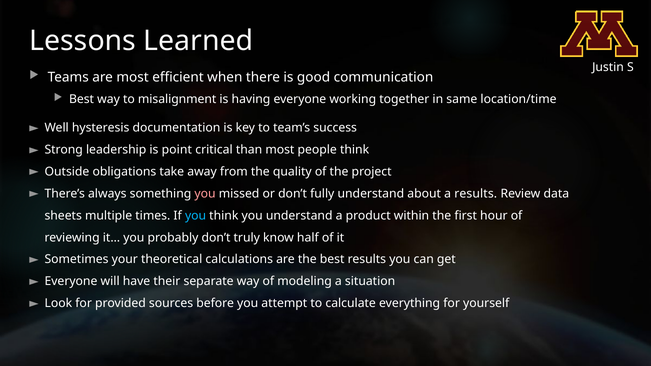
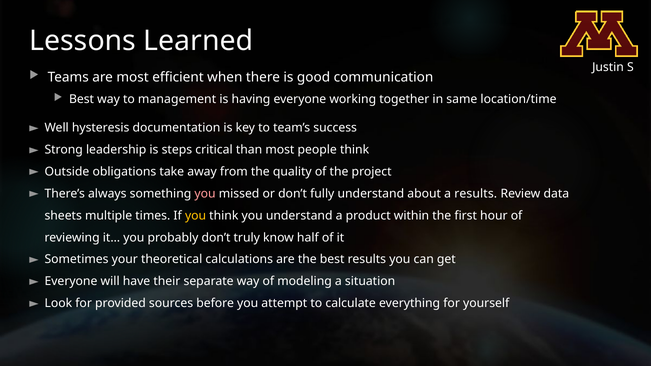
misalignment: misalignment -> management (177, 99)
point: point -> steps (177, 150)
you colour: light blue -> yellow (196, 216)
